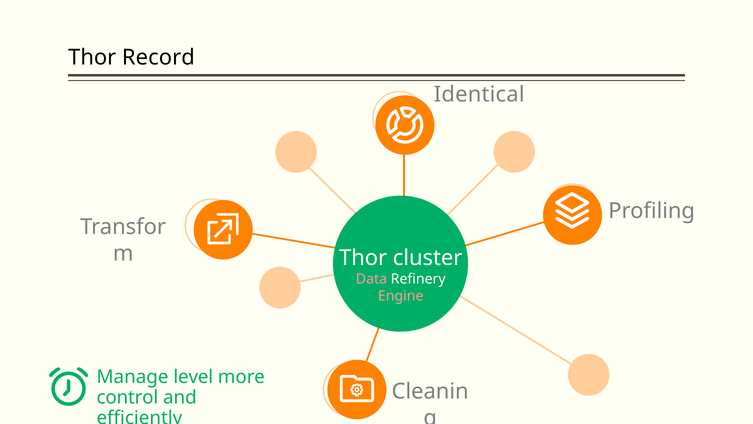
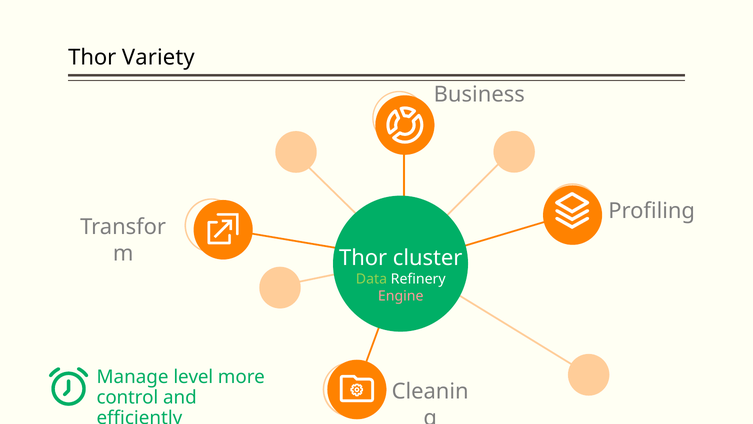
Record: Record -> Variety (158, 58)
Identical: Identical -> Business (479, 95)
Data colour: pink -> light green (371, 279)
